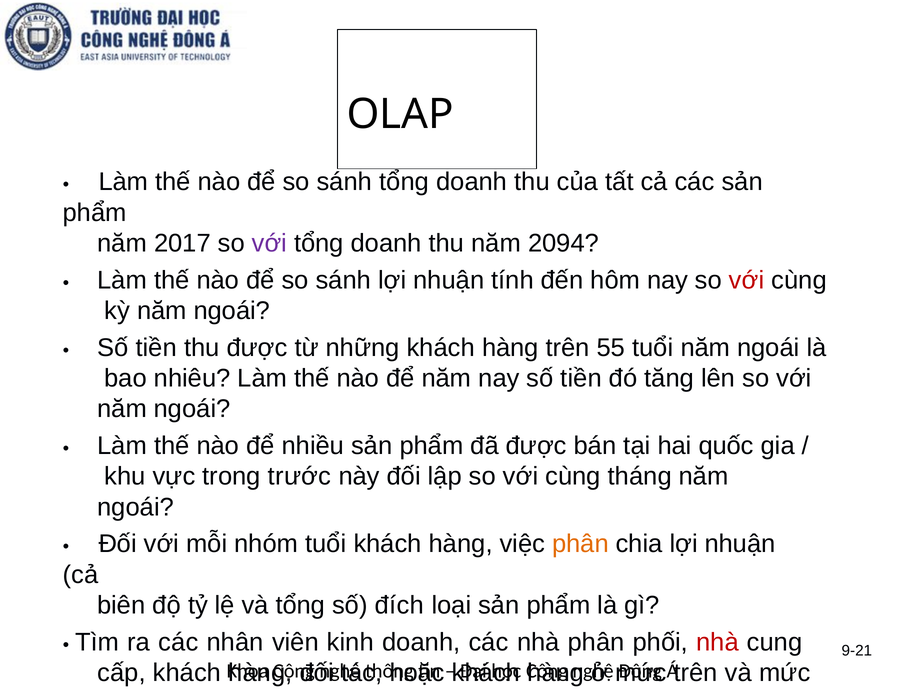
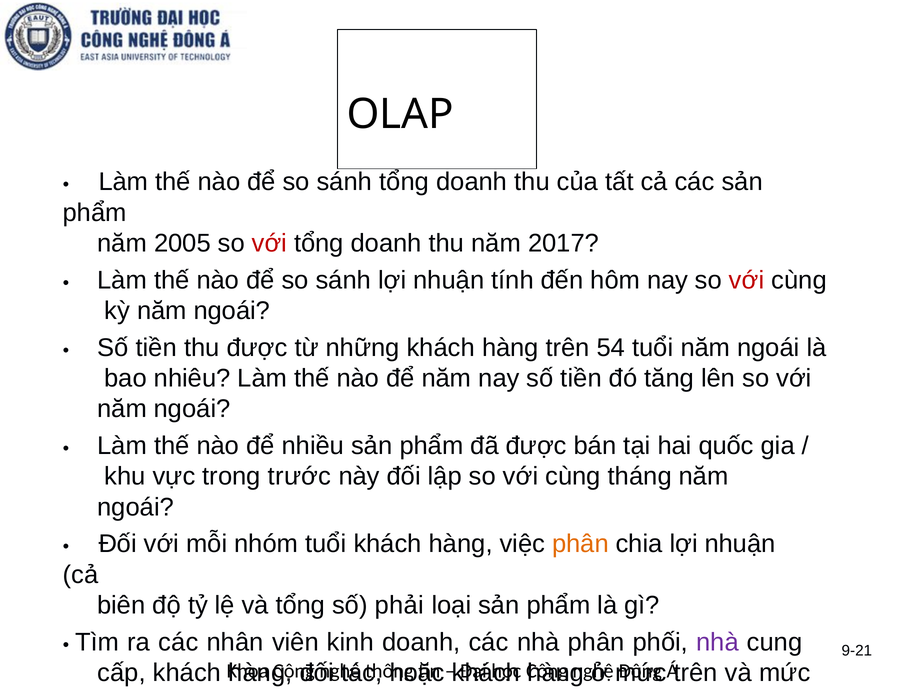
2017: 2017 -> 2005 (182, 243)
với colour: purple -> red (269, 243)
2094: 2094 -> 2017 (564, 243)
55: 55 -> 54 (611, 348)
đích: đích -> phải (399, 605)
nhà colour: red -> purple (717, 642)
